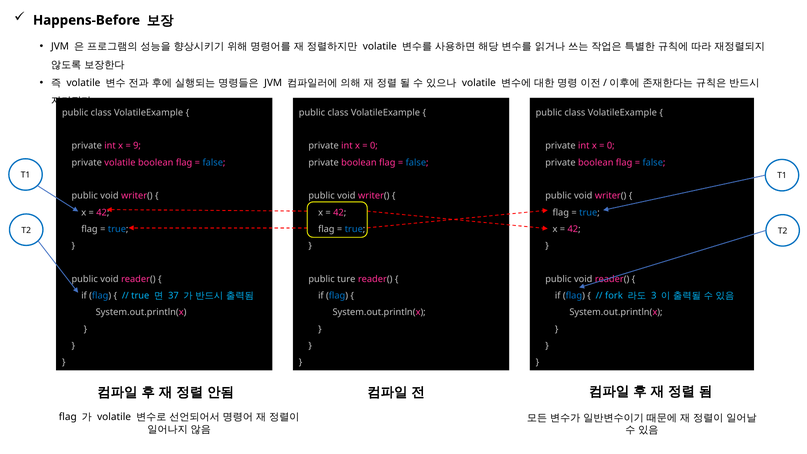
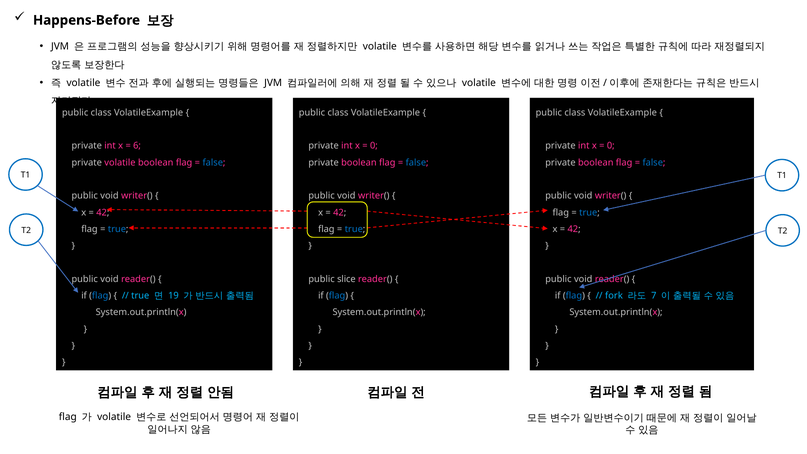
9: 9 -> 6 (137, 146)
ture: ture -> slice (346, 279)
37: 37 -> 19 (174, 296)
3: 3 -> 7 (654, 296)
